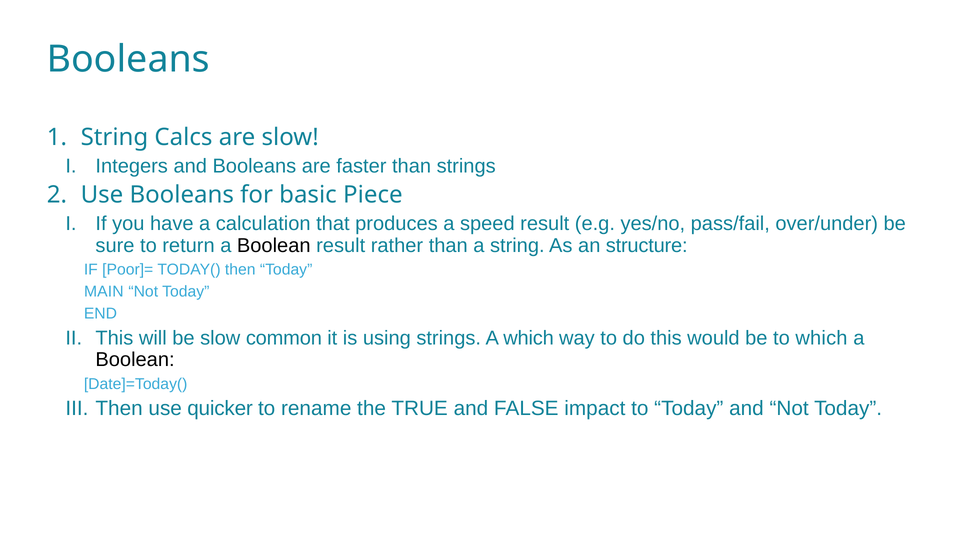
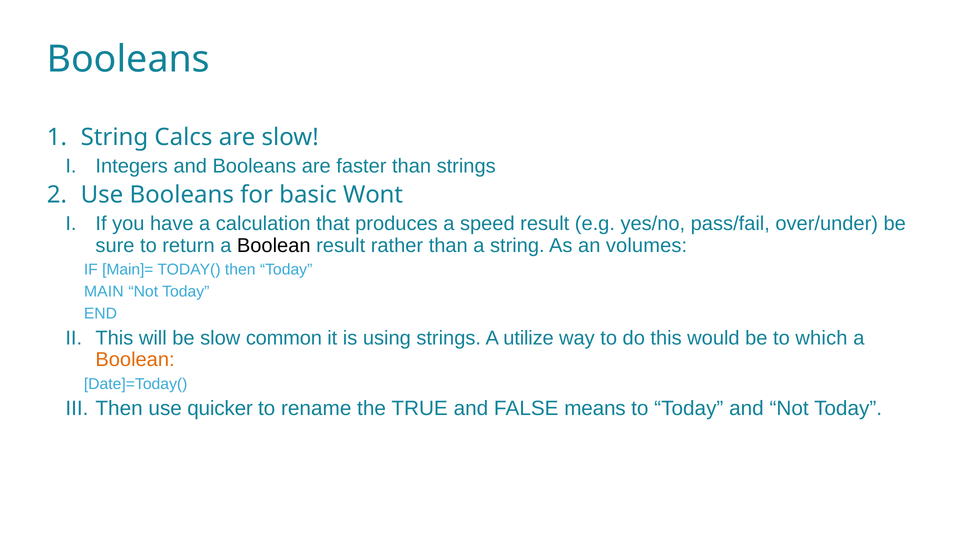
Piece: Piece -> Wont (373, 195)
structure: structure -> volumes (647, 246)
Poor]=: Poor]= -> Main]= (128, 270)
A which: which -> utilize (529, 338)
Boolean colour: black -> orange (135, 360)
impact: impact -> means (595, 409)
